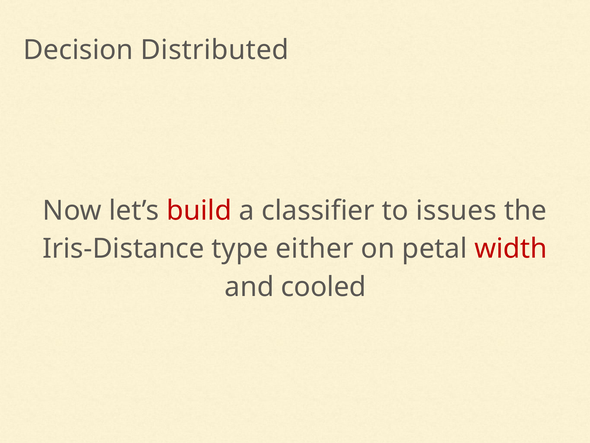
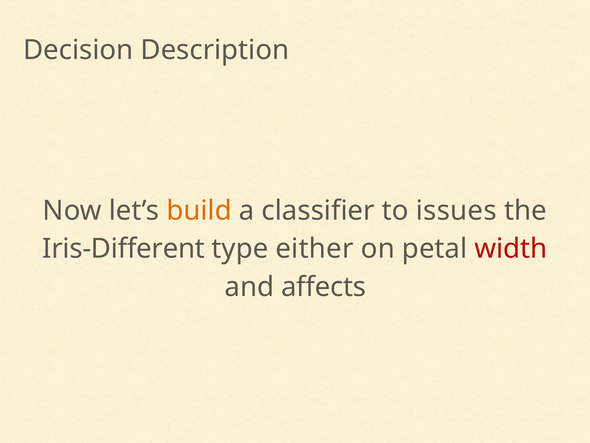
Distributed: Distributed -> Description (215, 50)
build colour: red -> orange (199, 210)
Iris-Distance: Iris-Distance -> Iris-Different (124, 248)
cooled: cooled -> affects (323, 287)
